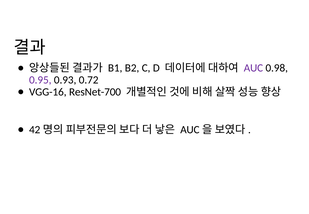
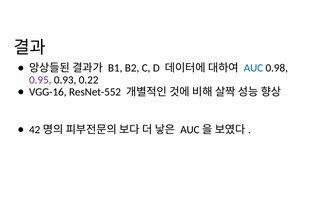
AUC colour: purple -> blue (253, 68)
0.72: 0.72 -> 0.22 (89, 80)
ResNet-700: ResNet-700 -> ResNet-552 (95, 92)
